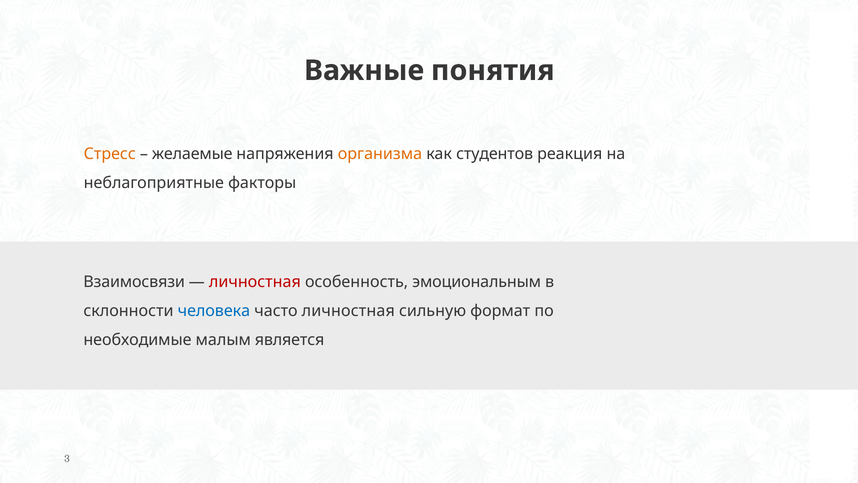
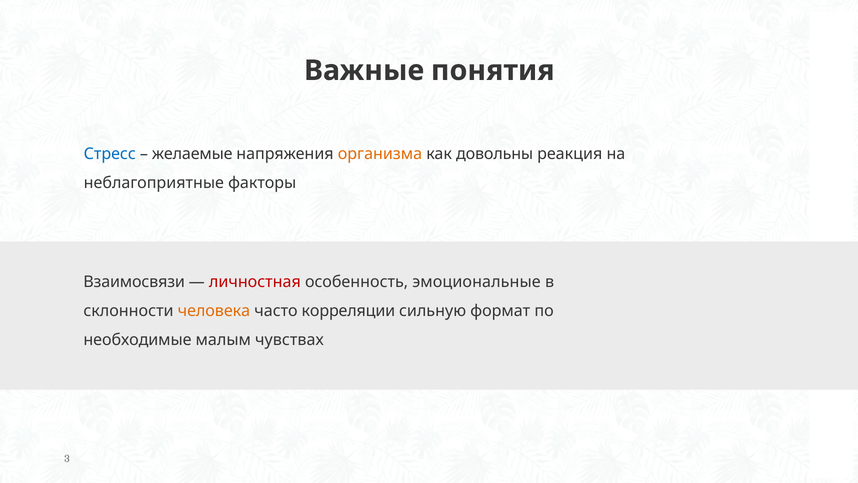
Стресс colour: orange -> blue (110, 154)
студентов: студентов -> довольны (495, 154)
эмоциональным: эмоциональным -> эмоциональные (477, 282)
человека colour: blue -> orange (214, 311)
часто личностная: личностная -> корреляции (348, 311)
является: является -> чувствах (289, 340)
